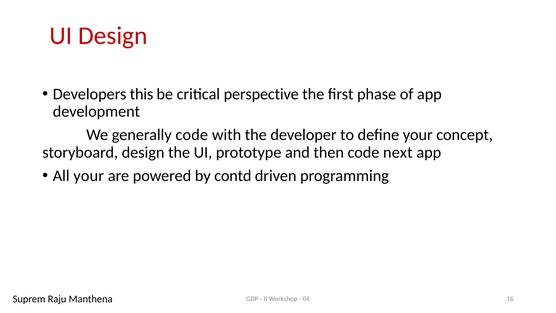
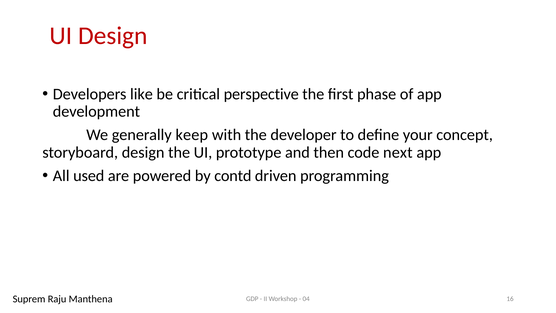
this: this -> like (141, 94)
generally code: code -> keep (192, 135)
All your: your -> used (89, 176)
